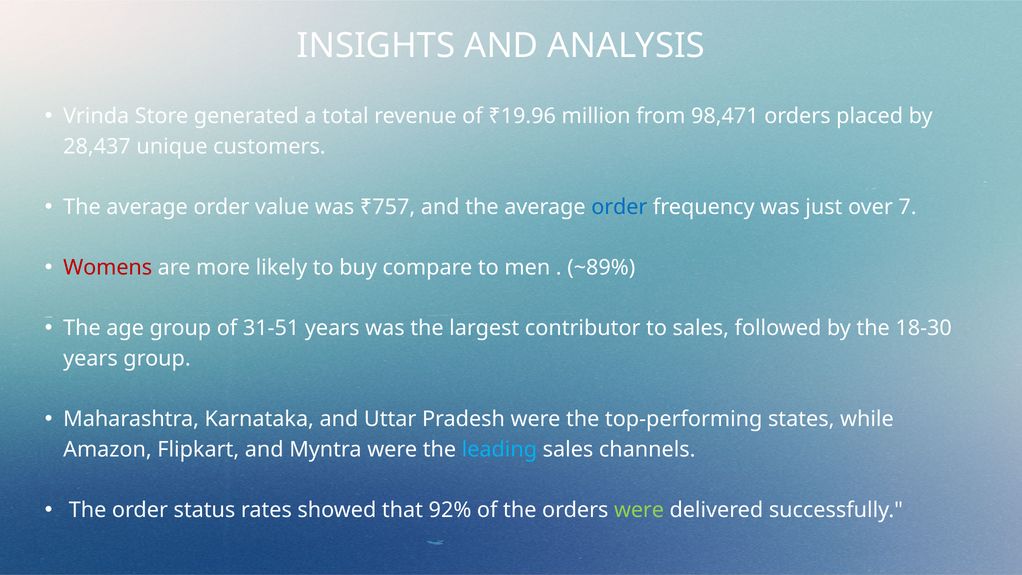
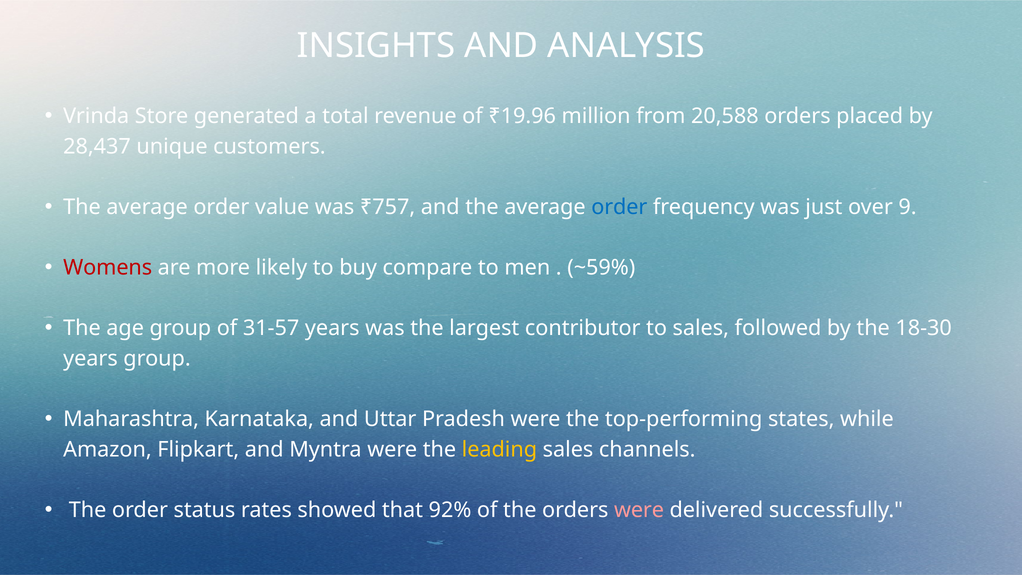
98,471: 98,471 -> 20,588 (725, 116)
7: 7 -> 9 (908, 207)
~89%: ~89% -> ~59% (601, 268)
31-51: 31-51 -> 31-57 (271, 328)
leading colour: light blue -> yellow (499, 449)
were colour: light green -> pink (639, 510)
